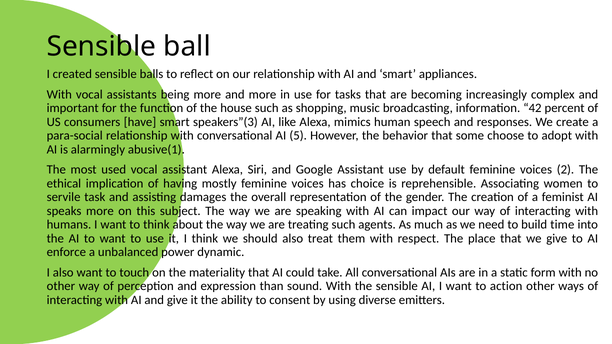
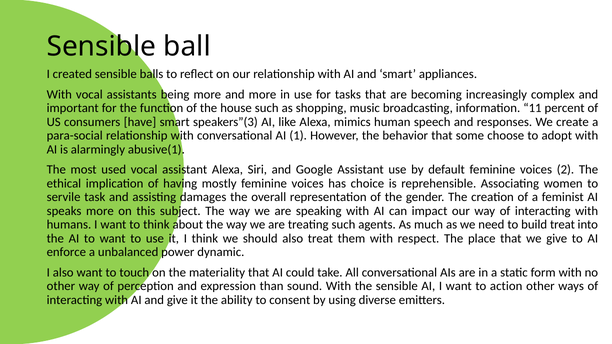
42: 42 -> 11 (532, 108)
5: 5 -> 1 (298, 136)
build time: time -> treat (562, 225)
